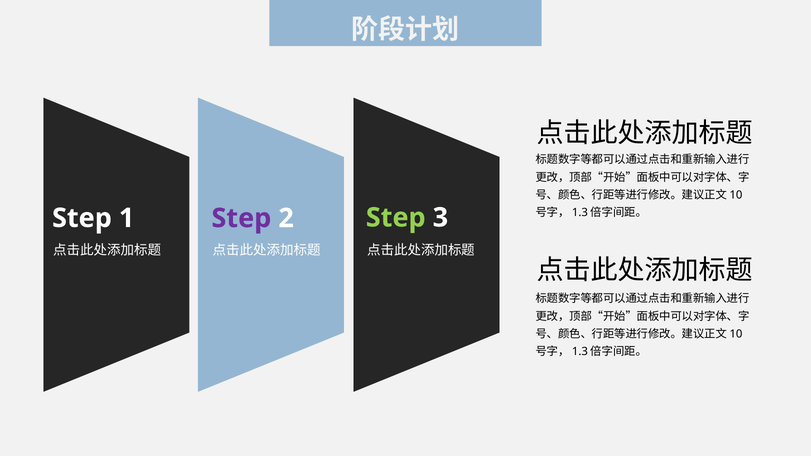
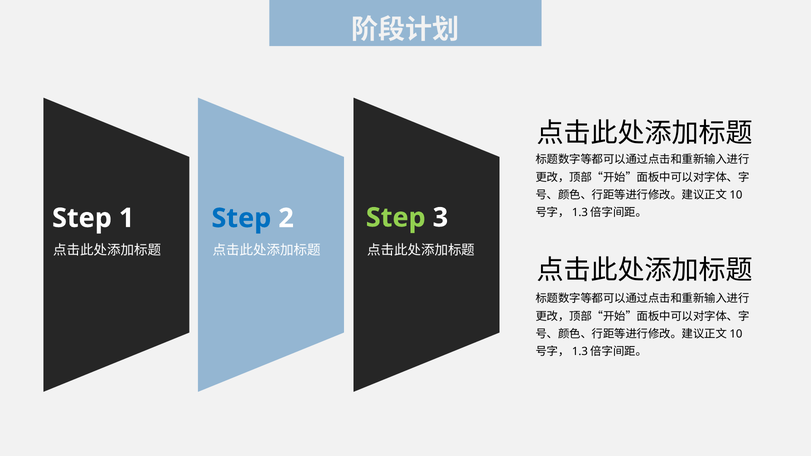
Step colour: purple -> blue (241, 218)
